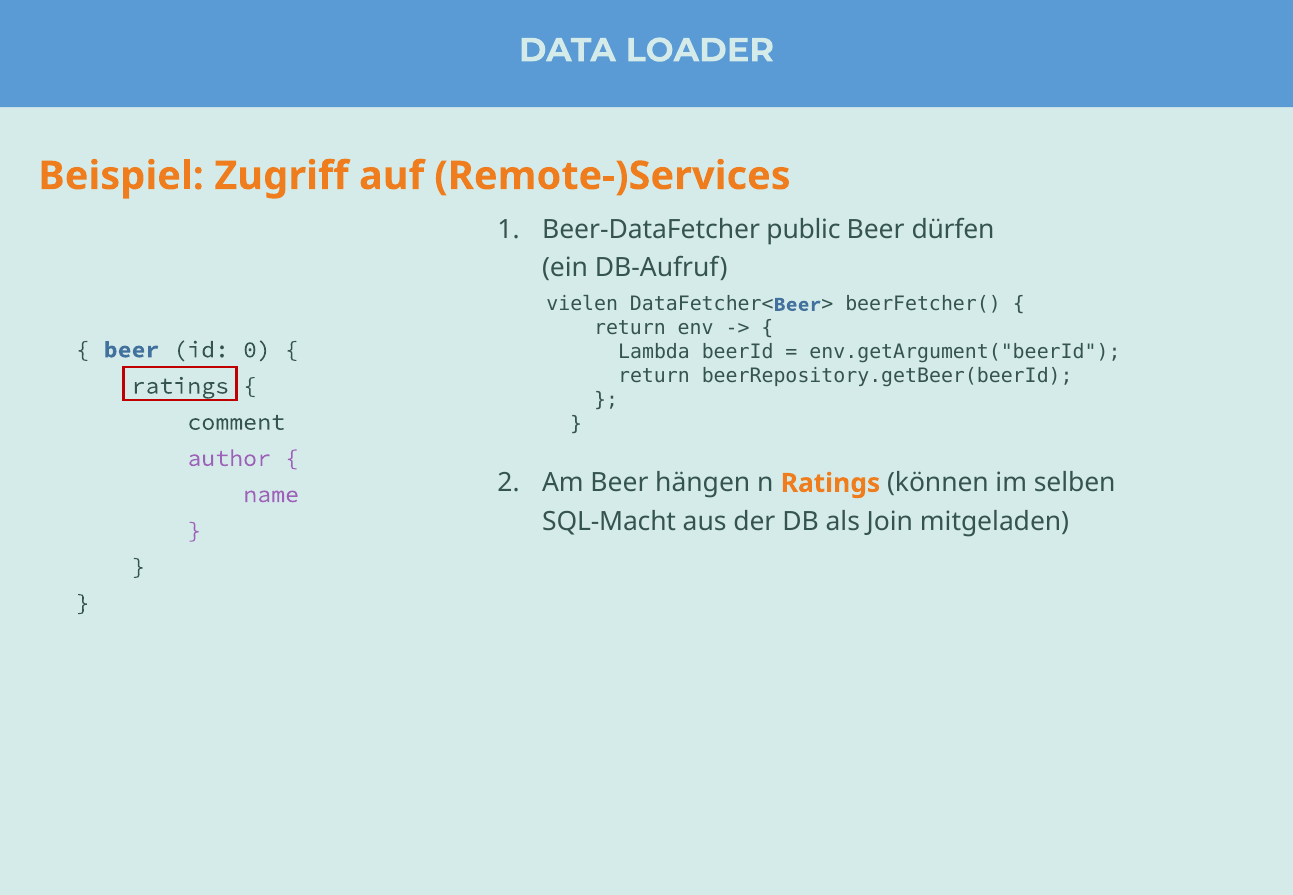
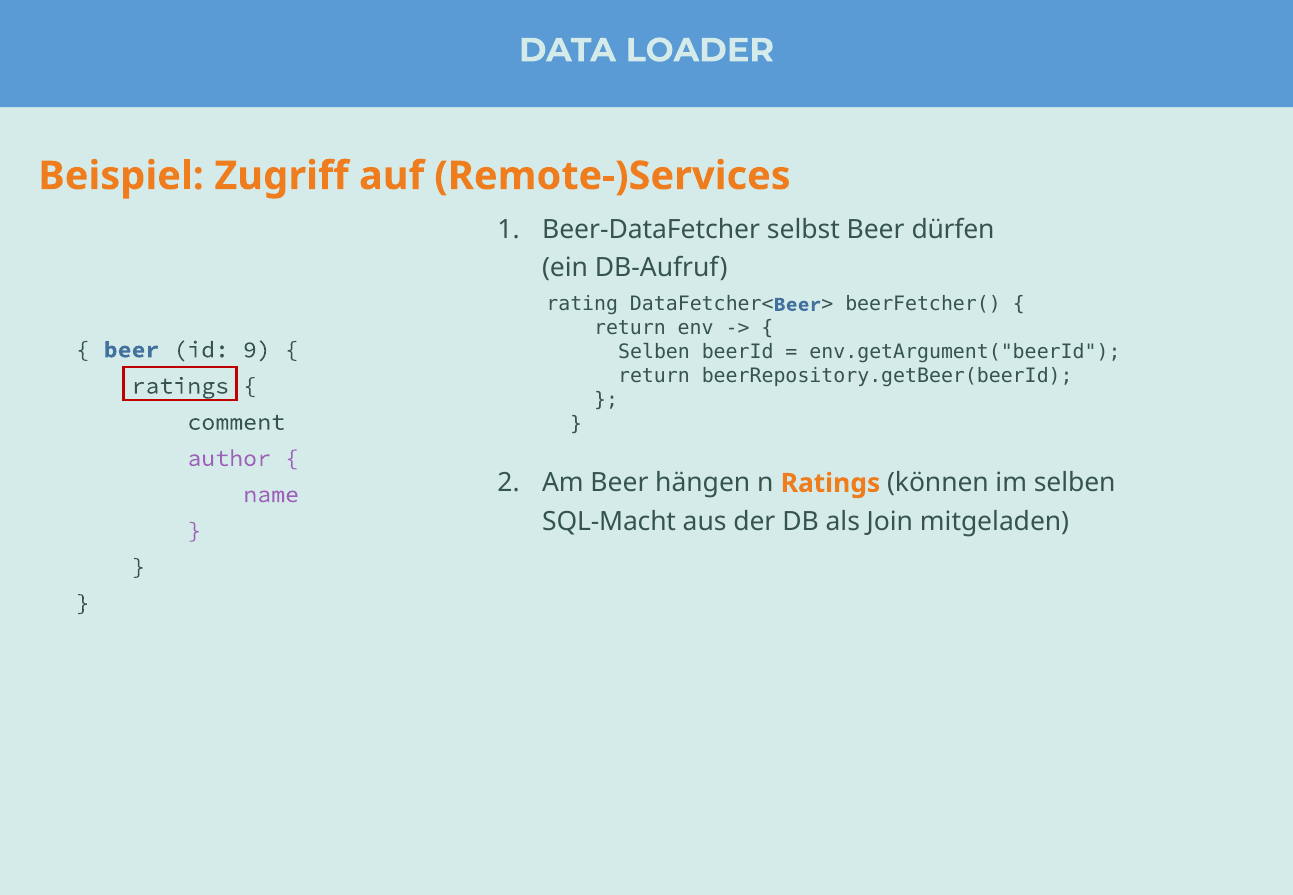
public: public -> selbst (803, 230)
vielen: vielen -> rating (582, 304)
Lambda: Lambda -> Selben (654, 352)
0: 0 -> 9 (257, 350)
